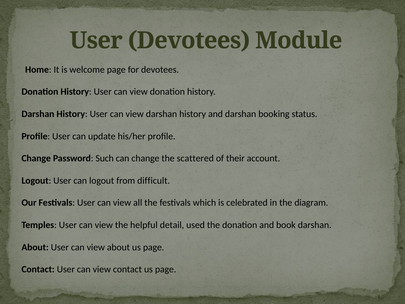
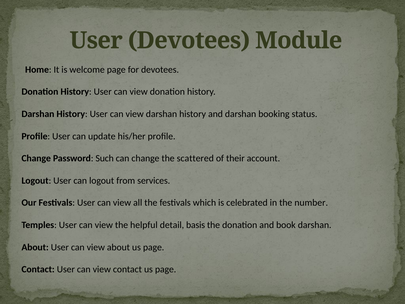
difficult: difficult -> services (154, 180)
diagram: diagram -> number (311, 203)
used: used -> basis (196, 225)
